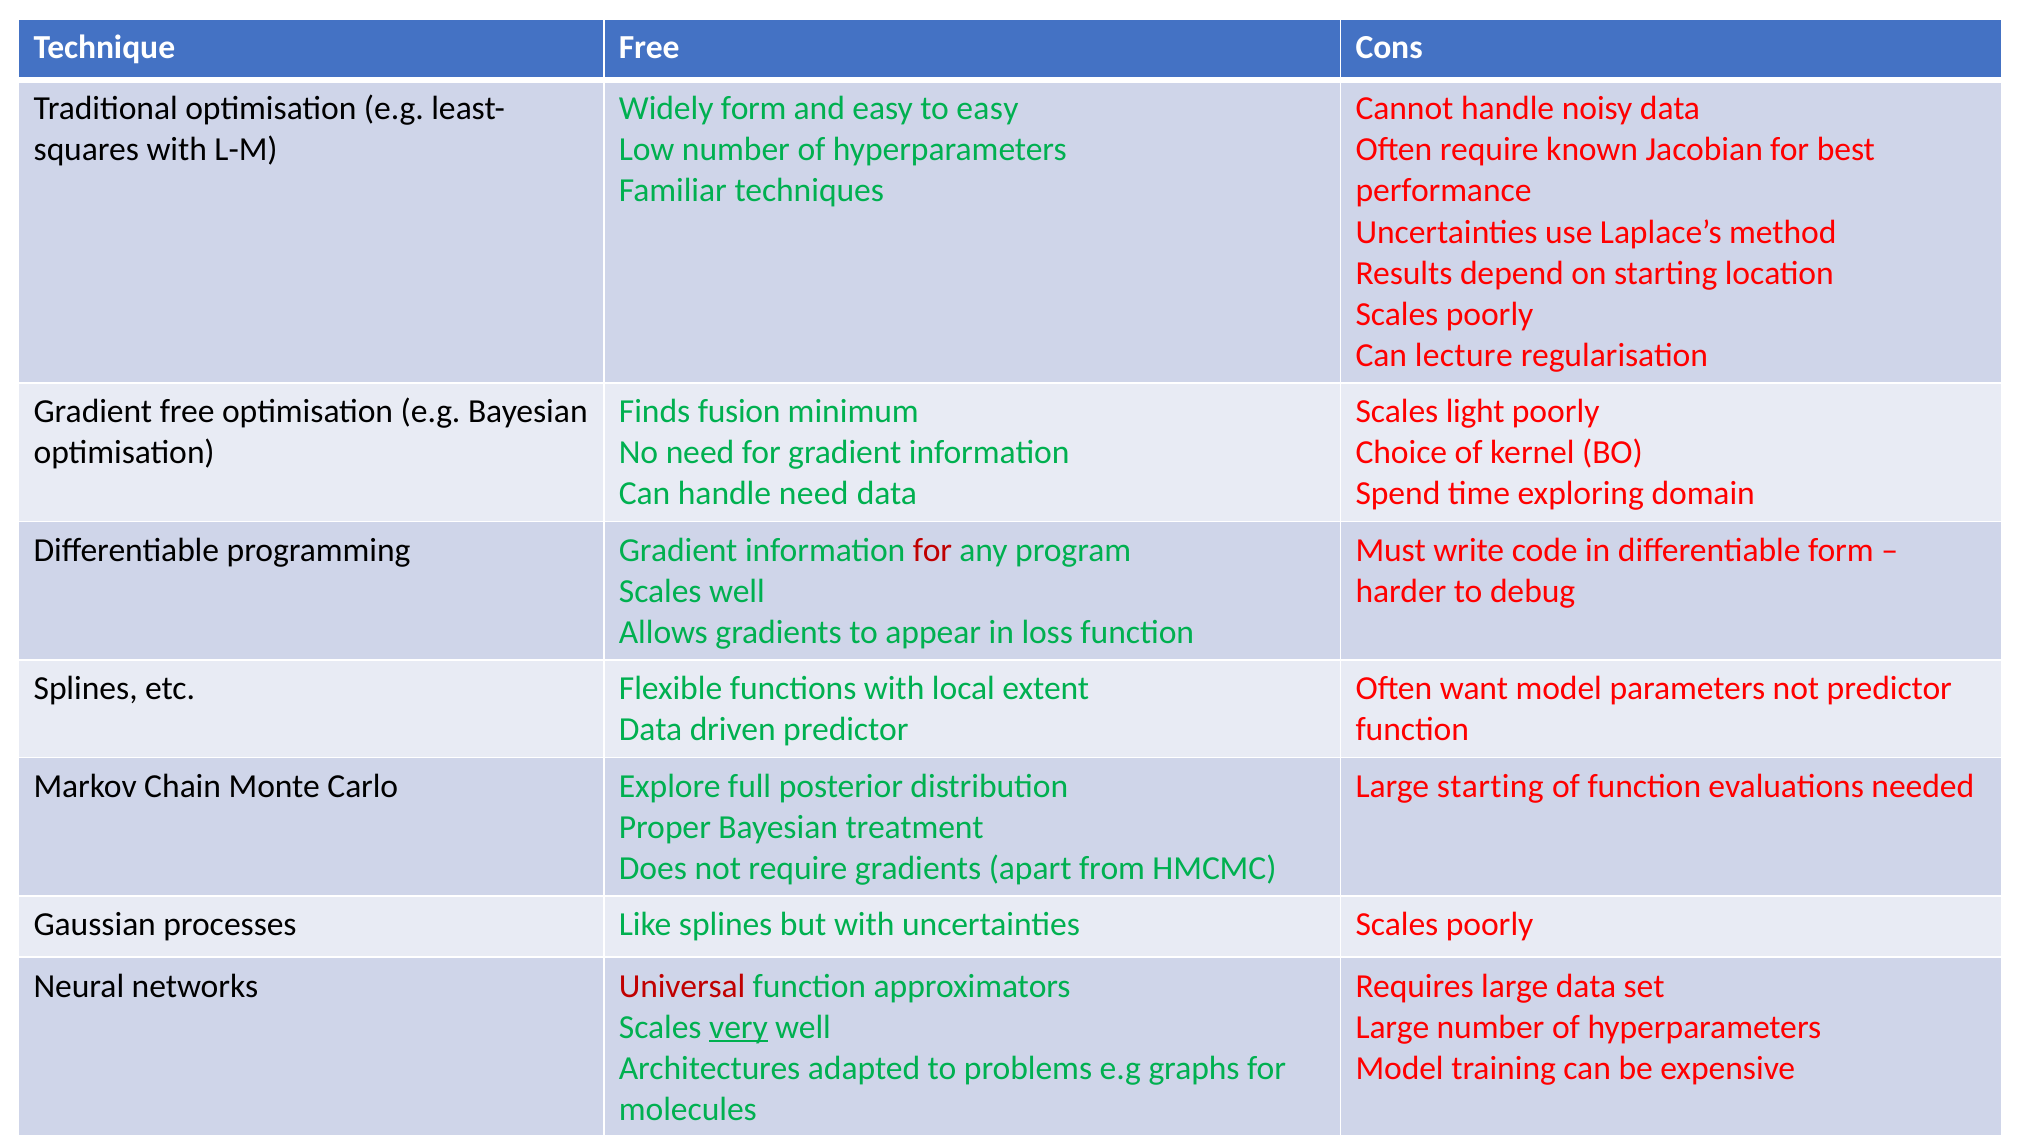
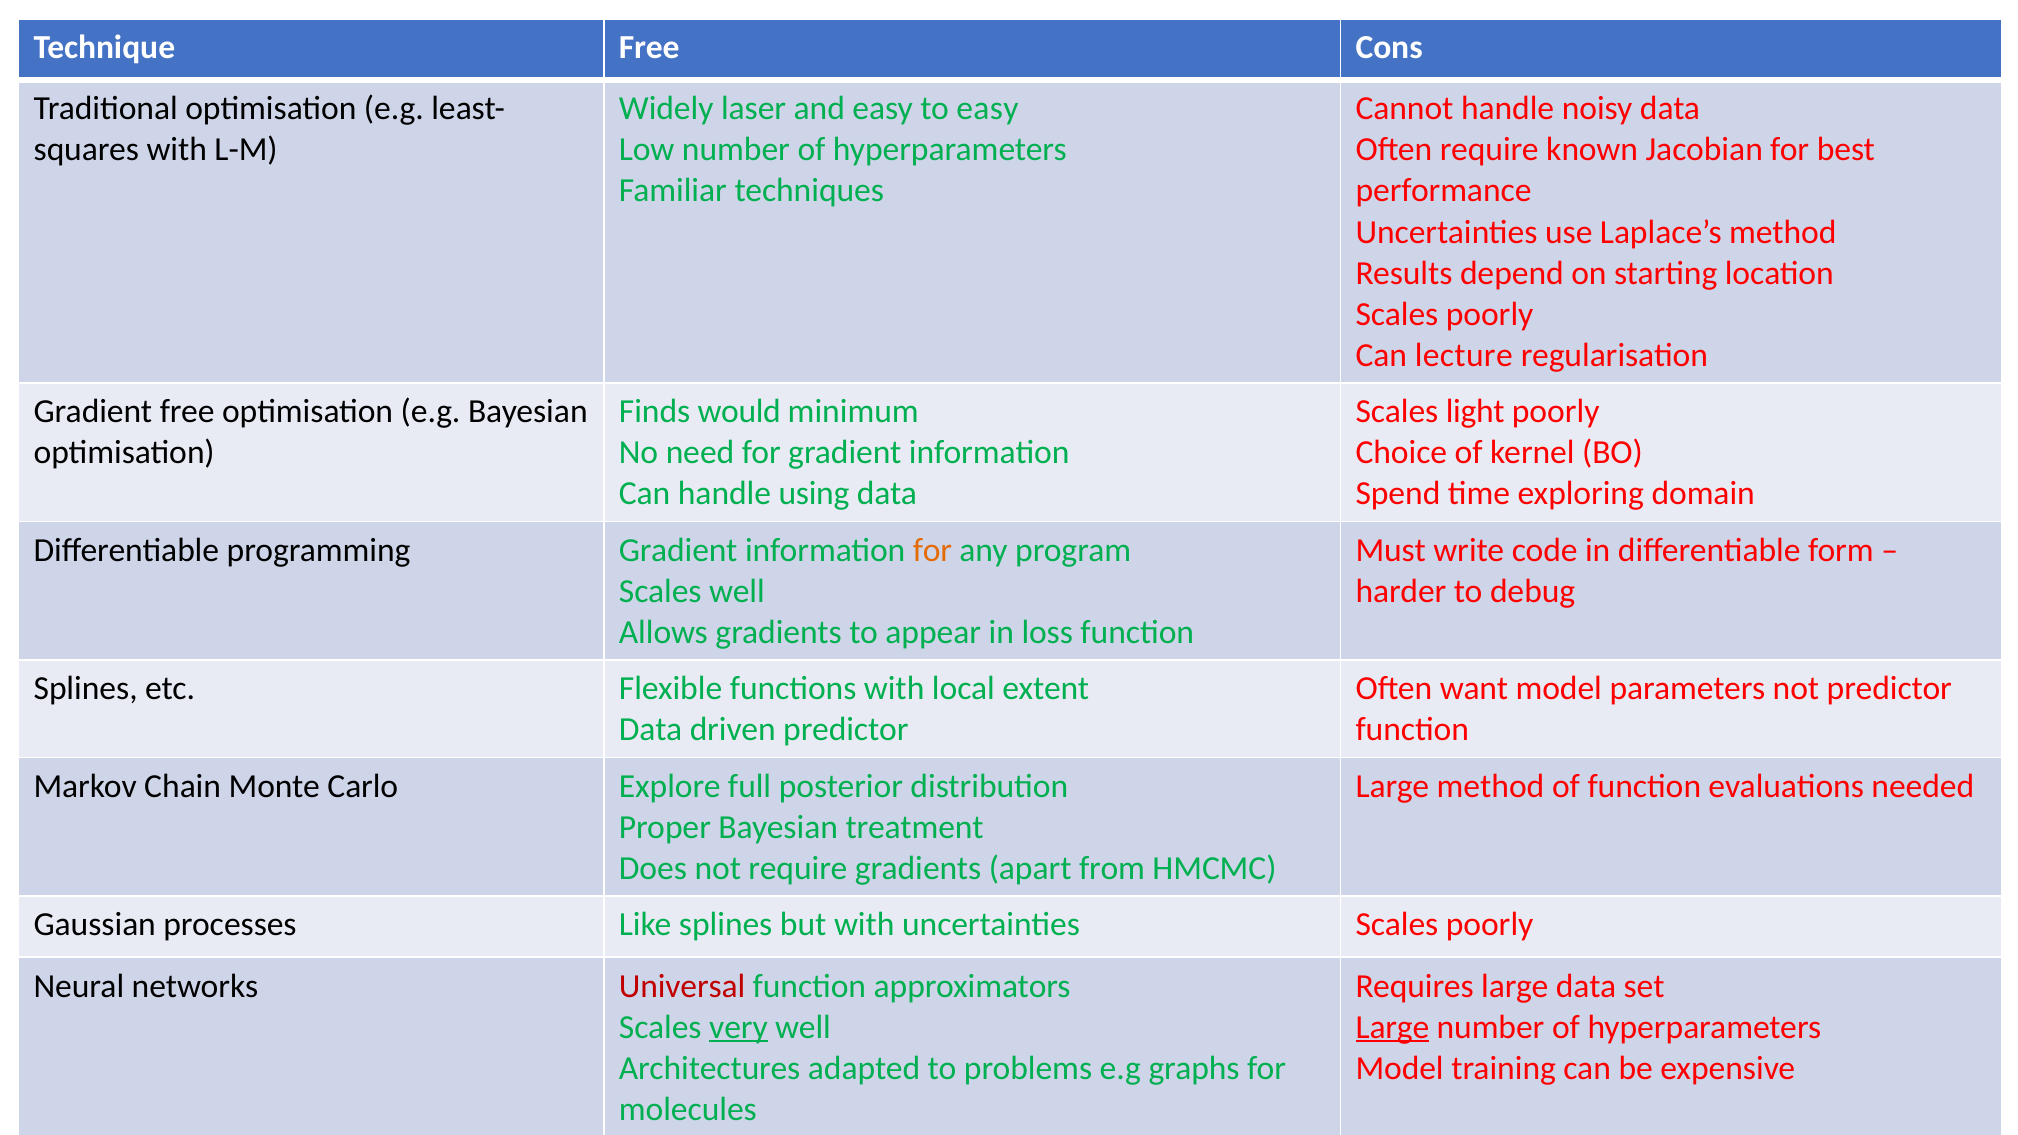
Widely form: form -> laser (754, 109)
fusion: fusion -> would (739, 412)
handle need: need -> using (814, 494)
for colour: red -> orange (932, 550)
Large starting: starting -> method (1490, 786)
Large underline: none -> present (1392, 1027)
